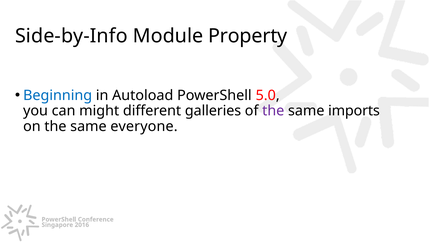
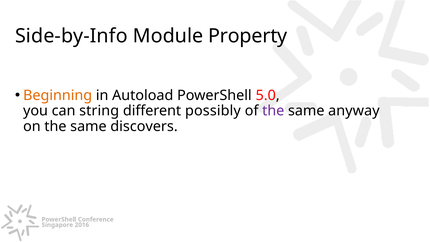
Beginning colour: blue -> orange (58, 95)
might: might -> string (99, 111)
galleries: galleries -> possibly (213, 111)
imports: imports -> anyway (354, 111)
everyone: everyone -> discovers (144, 126)
